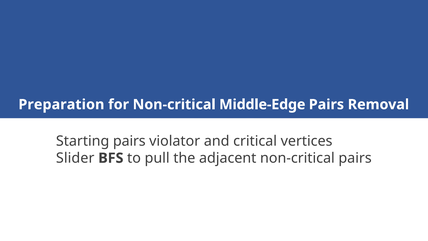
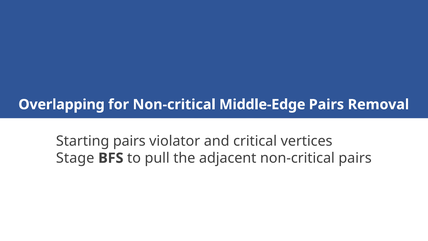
Preparation: Preparation -> Overlapping (62, 104)
Slider: Slider -> Stage (75, 158)
